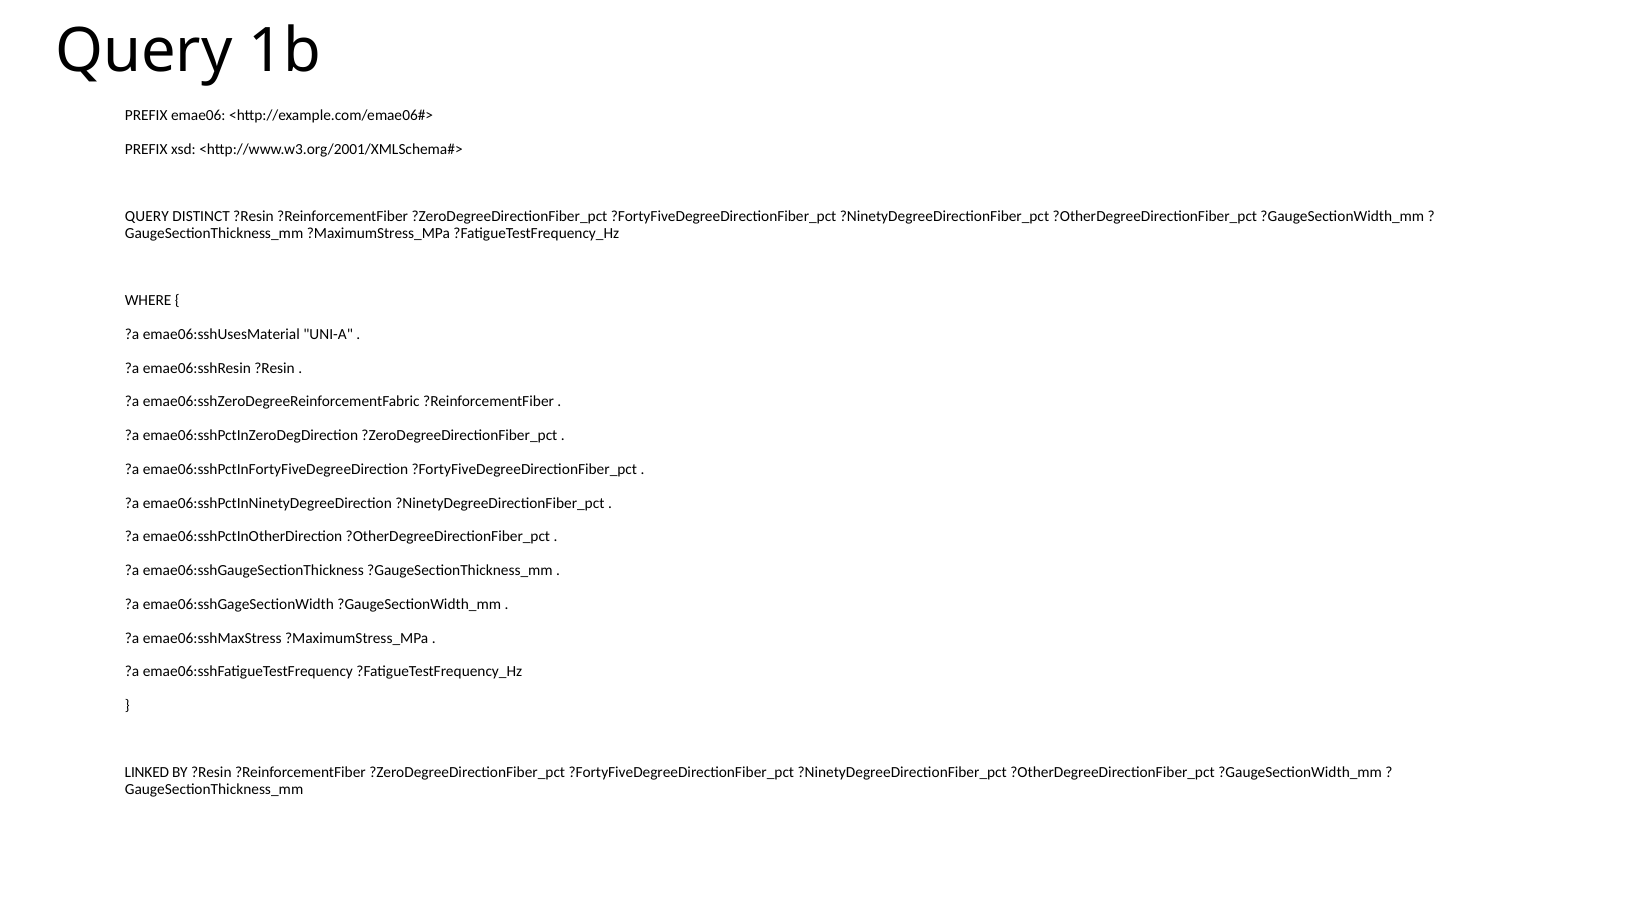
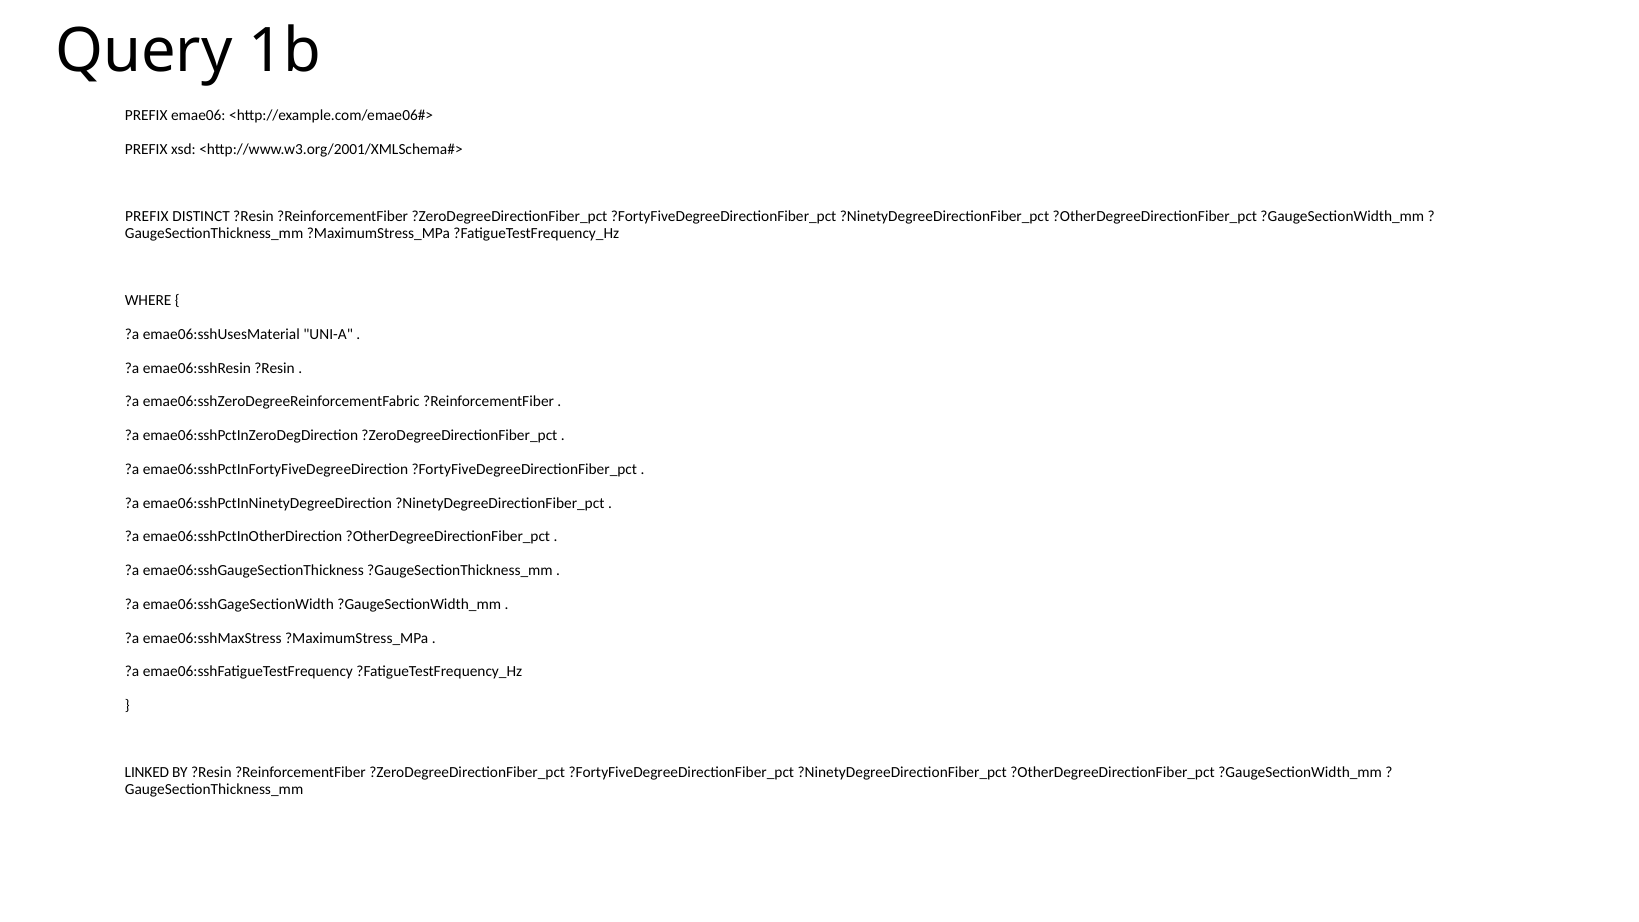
QUERY: QUERY -> PREFIX (147, 217)
